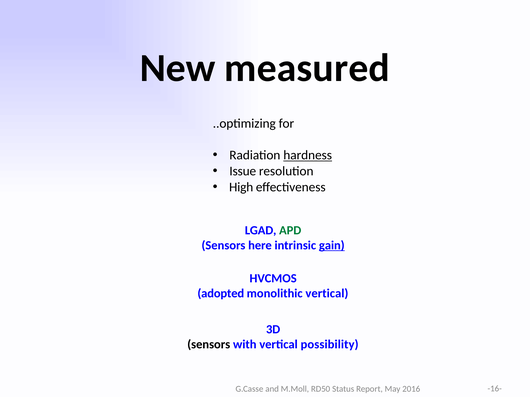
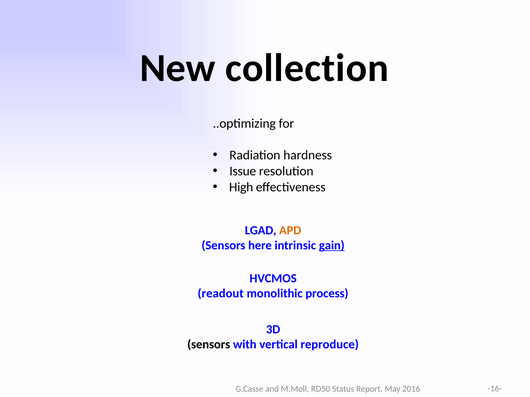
measured: measured -> collection (307, 68)
hardness underline: present -> none (308, 155)
APD colour: green -> orange (290, 231)
adopted: adopted -> readout (221, 294)
monolithic vertical: vertical -> process (327, 294)
possibility: possibility -> reproduce (330, 345)
